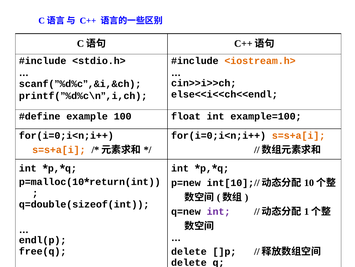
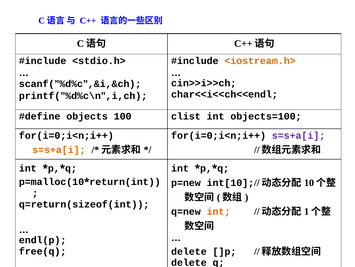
else<<i<<ch<<endl: else<<i<<ch<<endl -> char<<i<<ch<<endl (224, 94)
example: example -> objects (87, 116)
float: float -> clist (186, 116)
example=100: example=100 -> objects=100 (266, 116)
s=s+a[i colour: orange -> purple (299, 135)
q=double(sizeof(int: q=double(sizeof(int -> q=return(sizeof(int (84, 204)
int colour: purple -> orange (219, 211)
